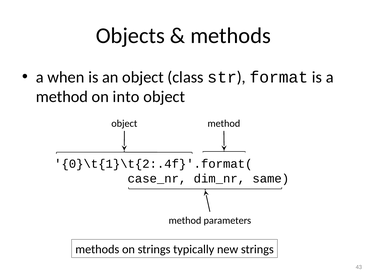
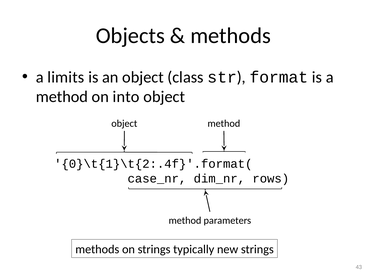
when: when -> limits (66, 77)
same: same -> rows (271, 178)
